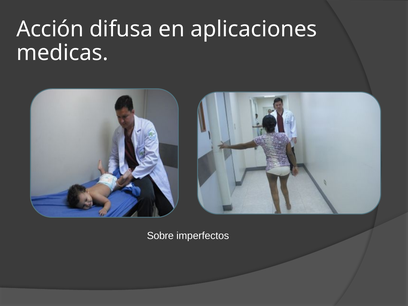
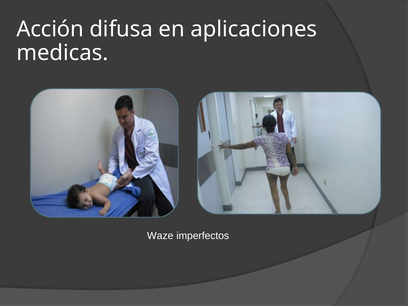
Sobre: Sobre -> Waze (160, 236)
